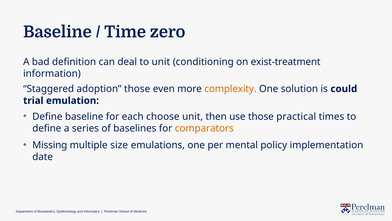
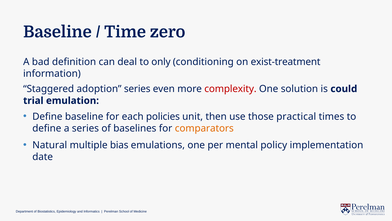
to unit: unit -> only (161, 62)
adoption those: those -> series (137, 89)
complexity colour: orange -> red (230, 89)
choose: choose -> policies (163, 116)
Missing: Missing -> Natural (50, 145)
size: size -> bias (119, 145)
